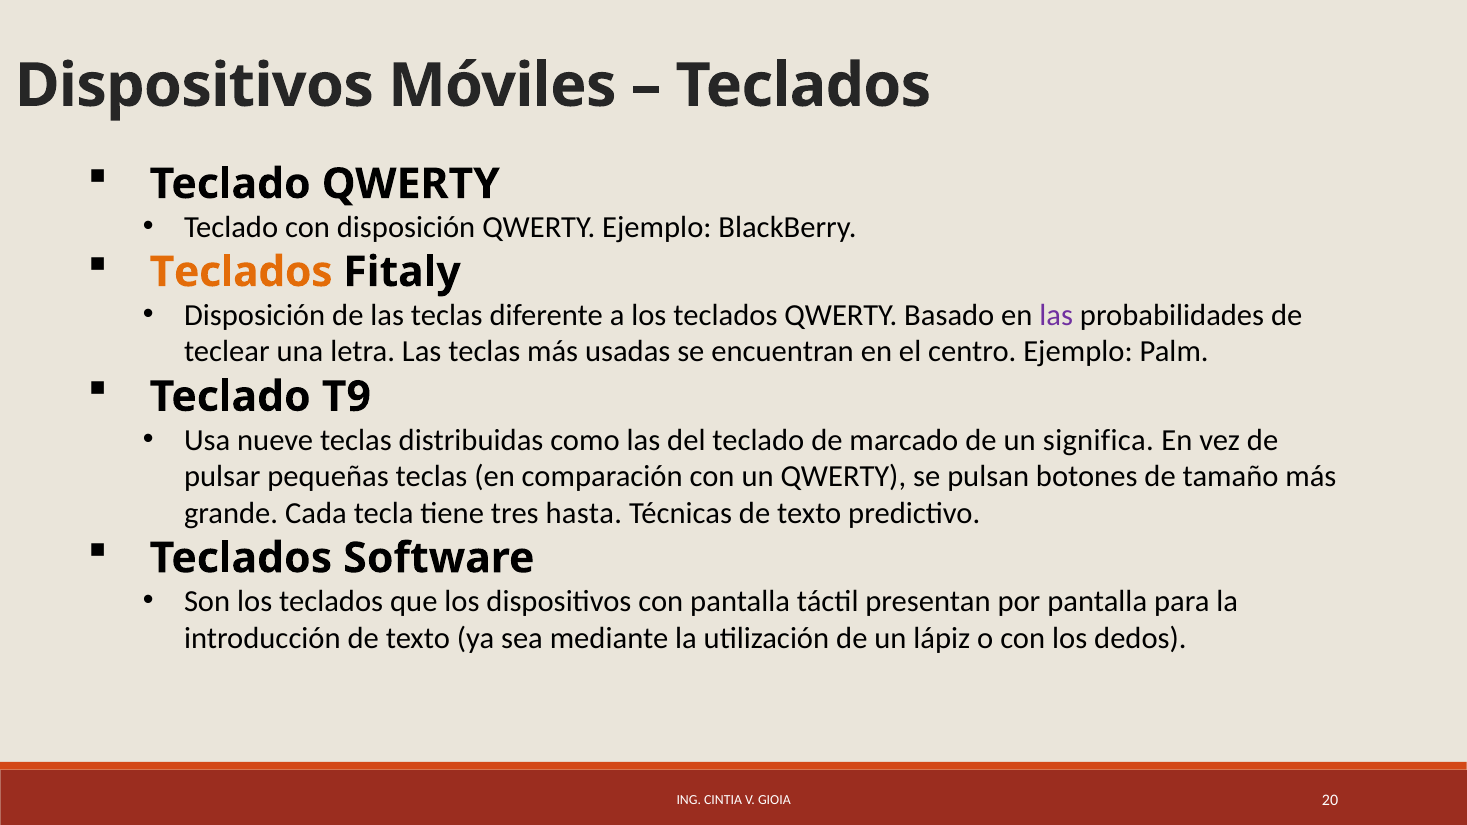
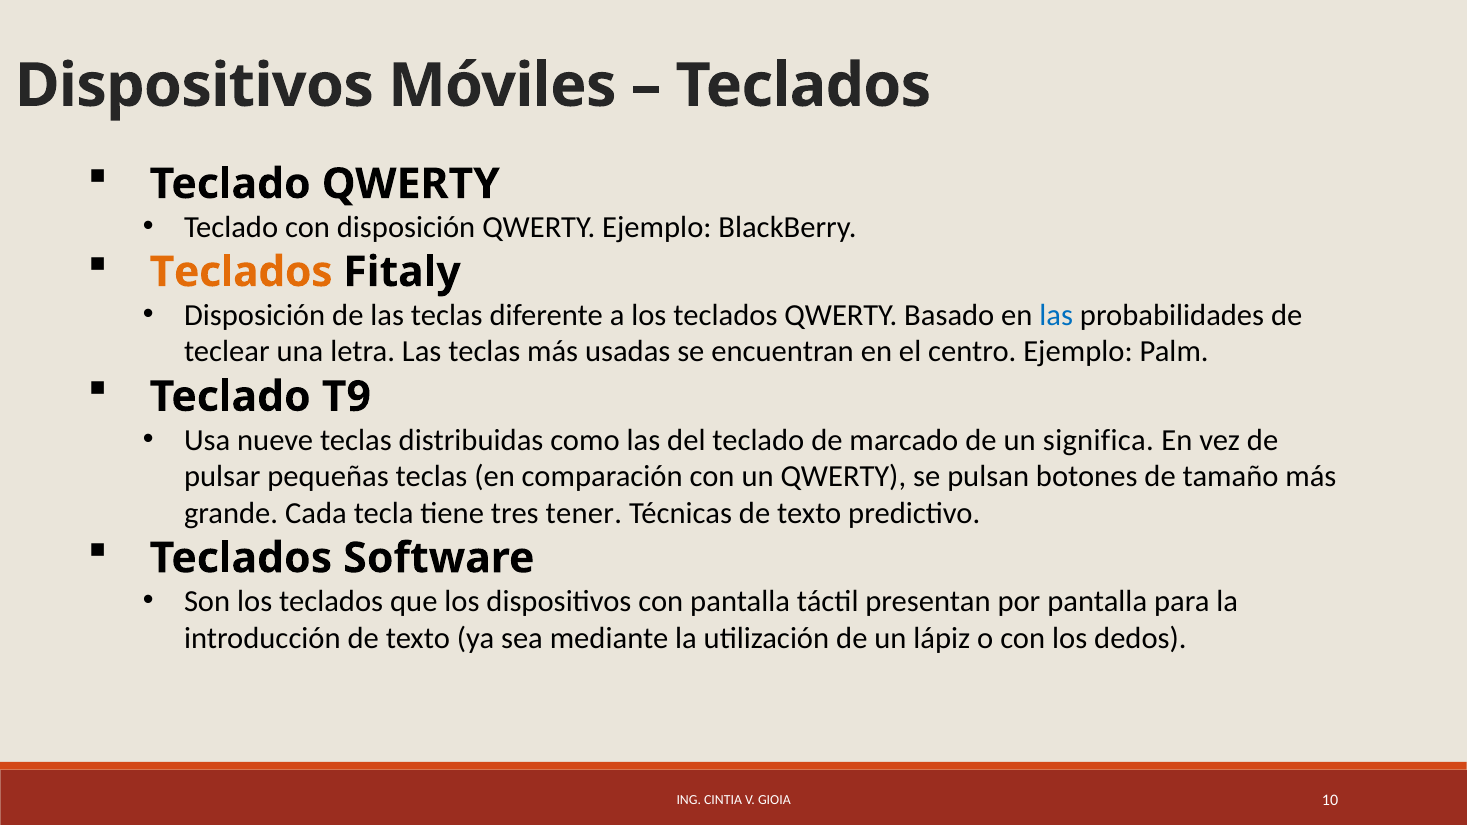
las colour: purple -> blue (1056, 315)
hasta: hasta -> tener (584, 513)
20: 20 -> 10 (1330, 800)
